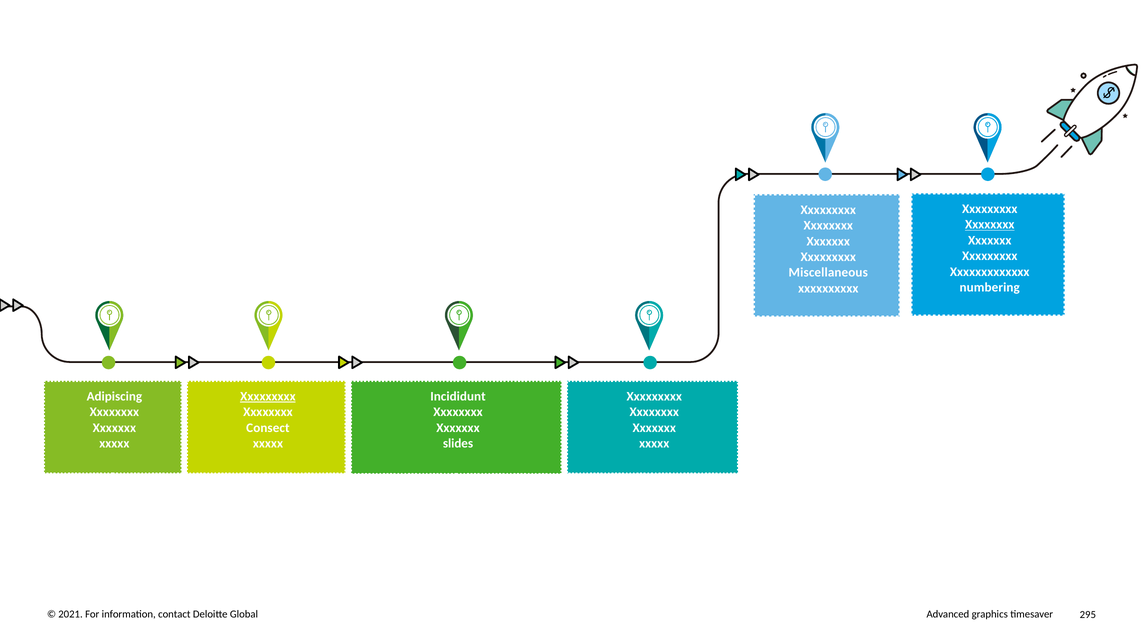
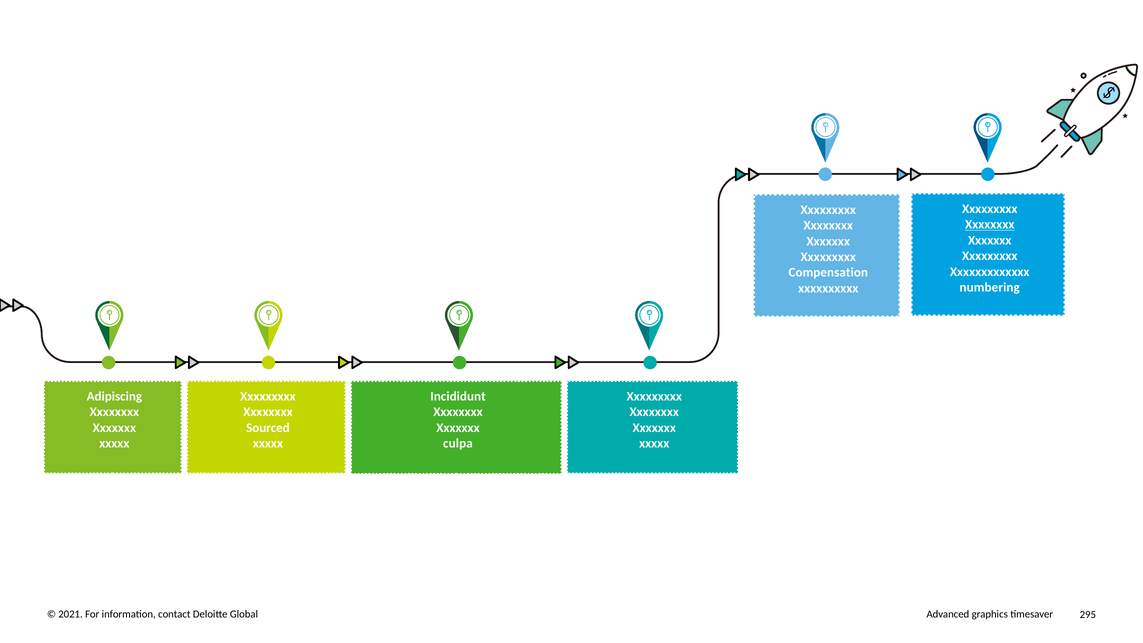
Miscellaneous: Miscellaneous -> Compensation (828, 273)
Xxxxxxxxx underline: present -> none (268, 396)
Consect: Consect -> Sourced (268, 428)
slides: slides -> culpa (458, 444)
